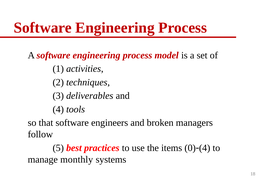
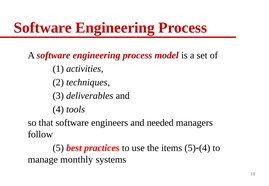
broken: broken -> needed (160, 123)
items 0: 0 -> 5 (190, 148)
